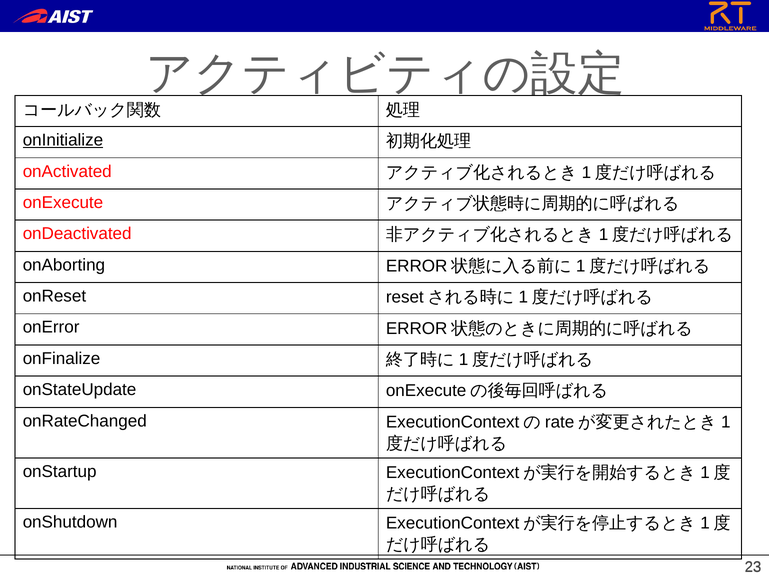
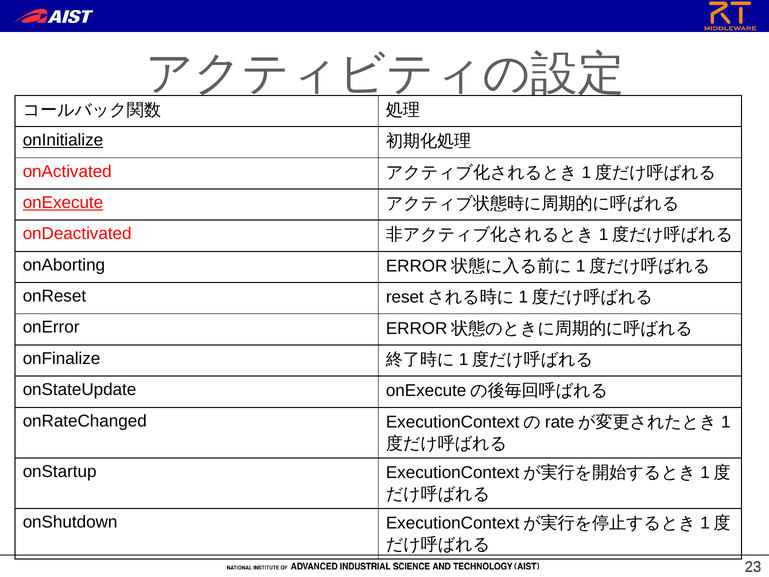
onExecute underline: none -> present (63, 202)
